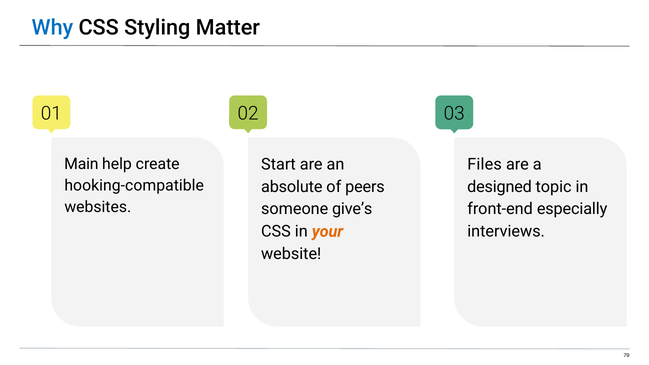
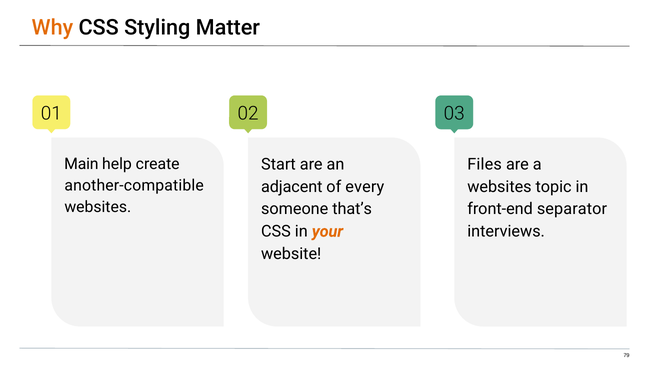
Why colour: blue -> orange (52, 27)
hooking-compatible: hooking-compatible -> another-compatible (134, 186)
absolute: absolute -> adjacent (292, 187)
peers: peers -> every (365, 187)
designed: designed -> websites (499, 187)
give’s: give’s -> that’s (352, 209)
especially: especially -> separator (572, 209)
